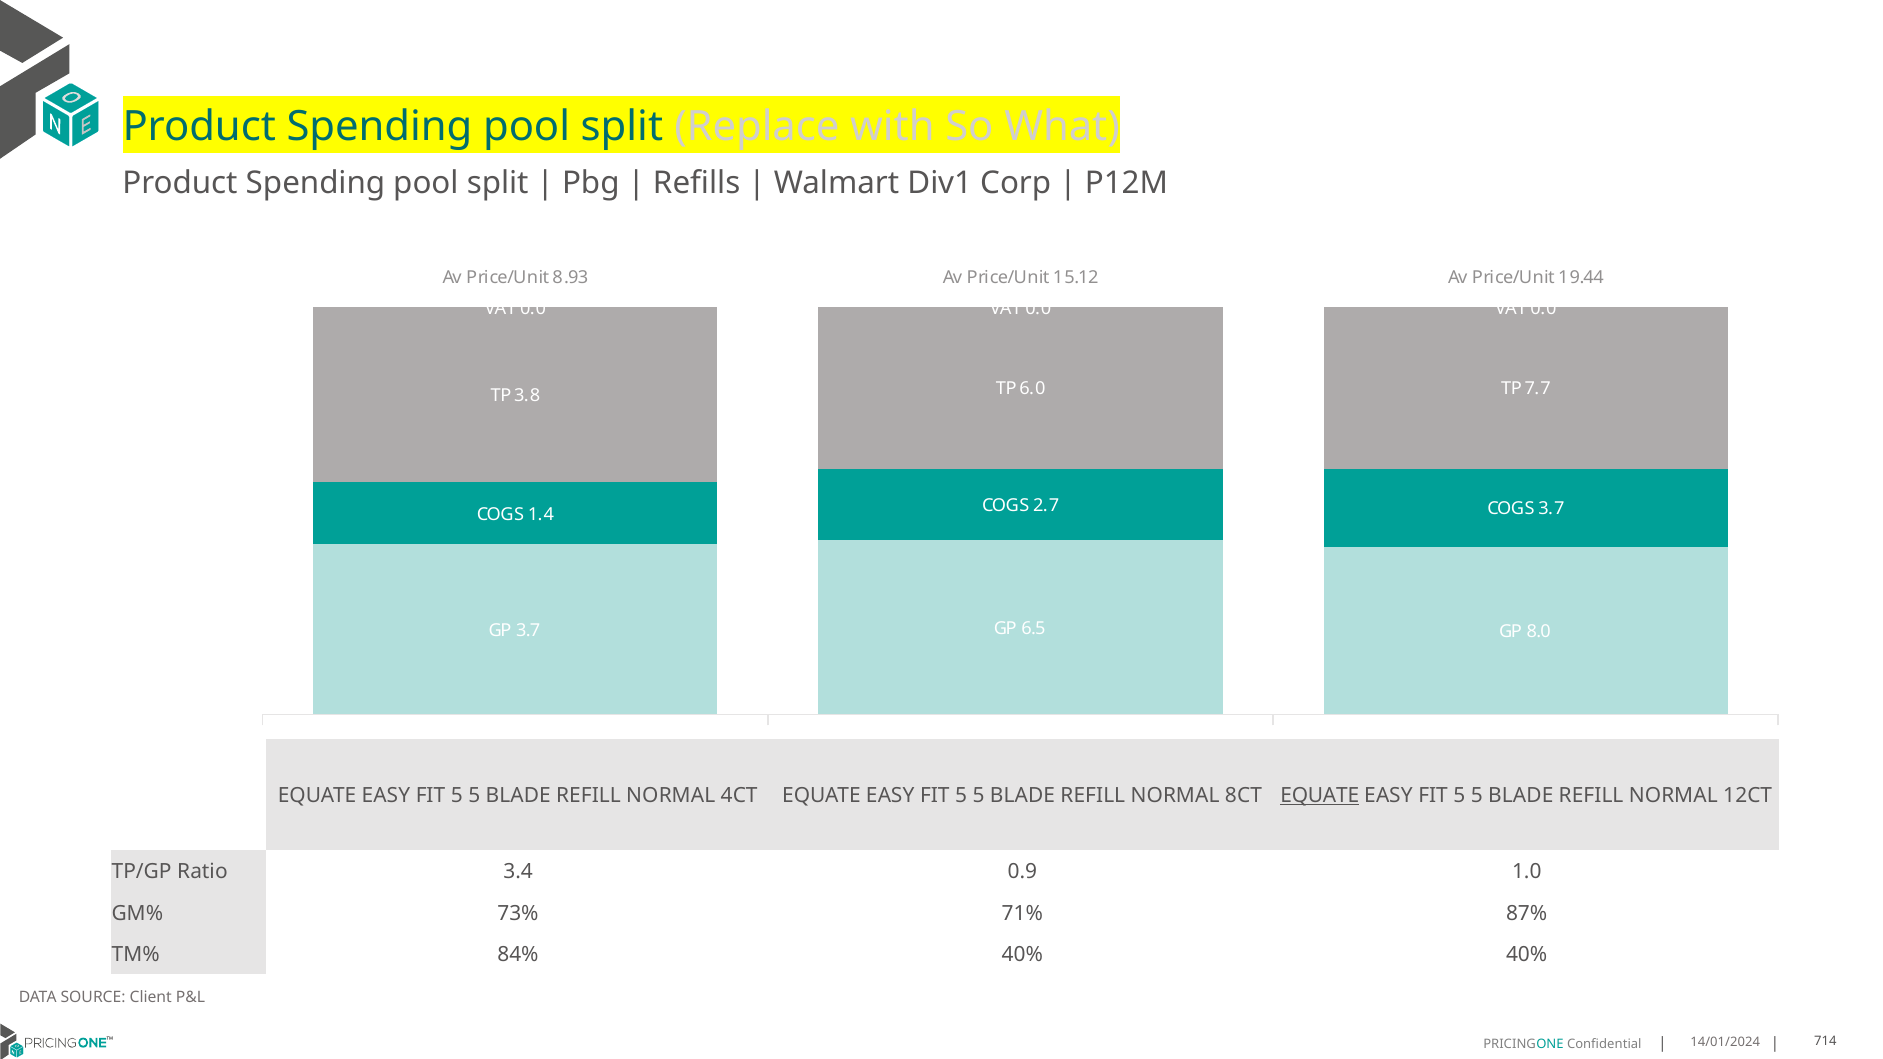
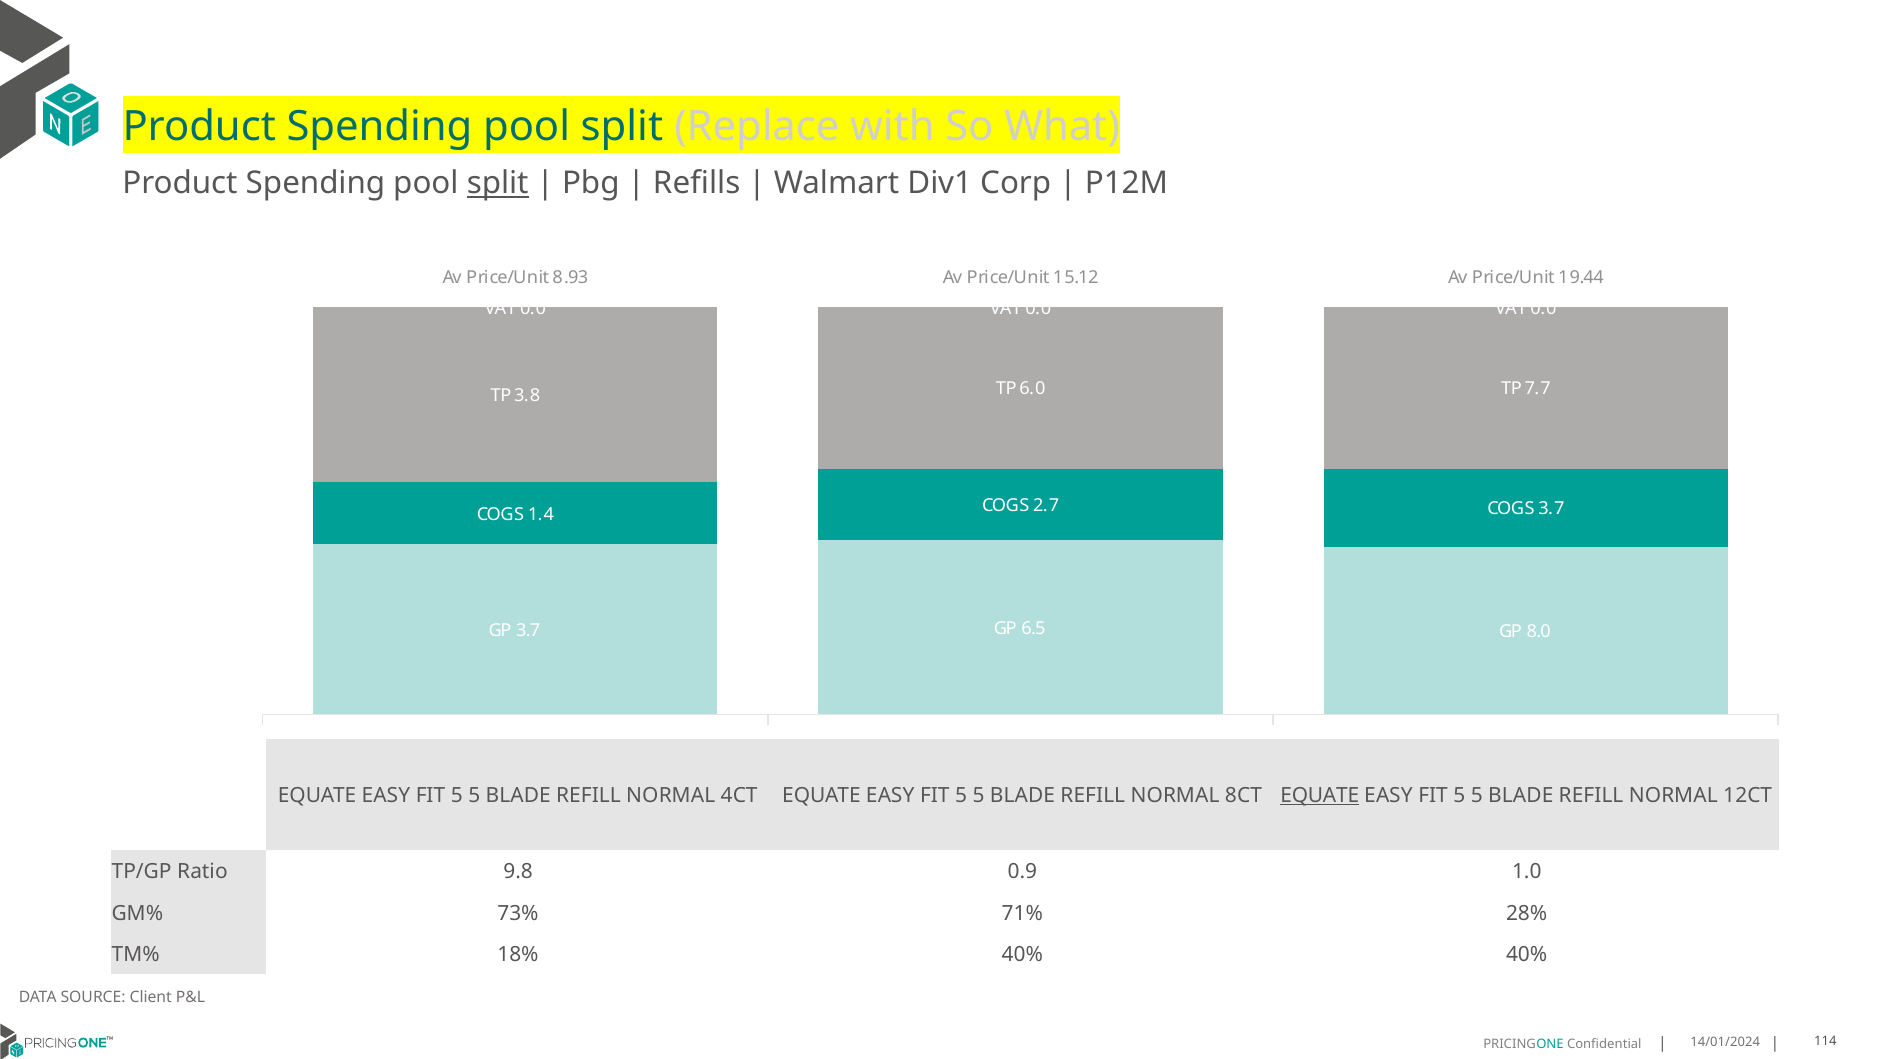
split underline: none -> present (498, 184)
3.4: 3.4 -> 9.8 (518, 872)
87%: 87% -> 28% (1527, 914)
84%: 84% -> 18% (518, 955)
714: 714 -> 114 (1825, 1041)
